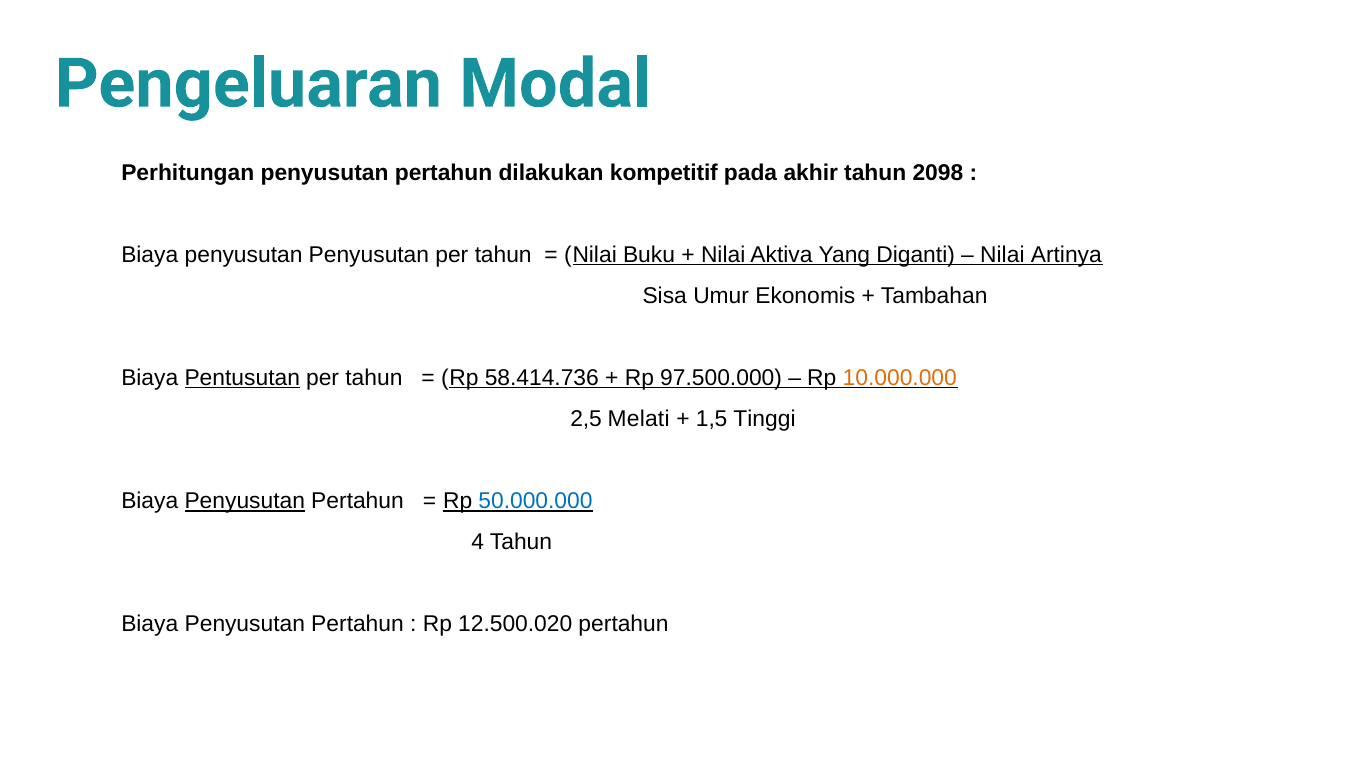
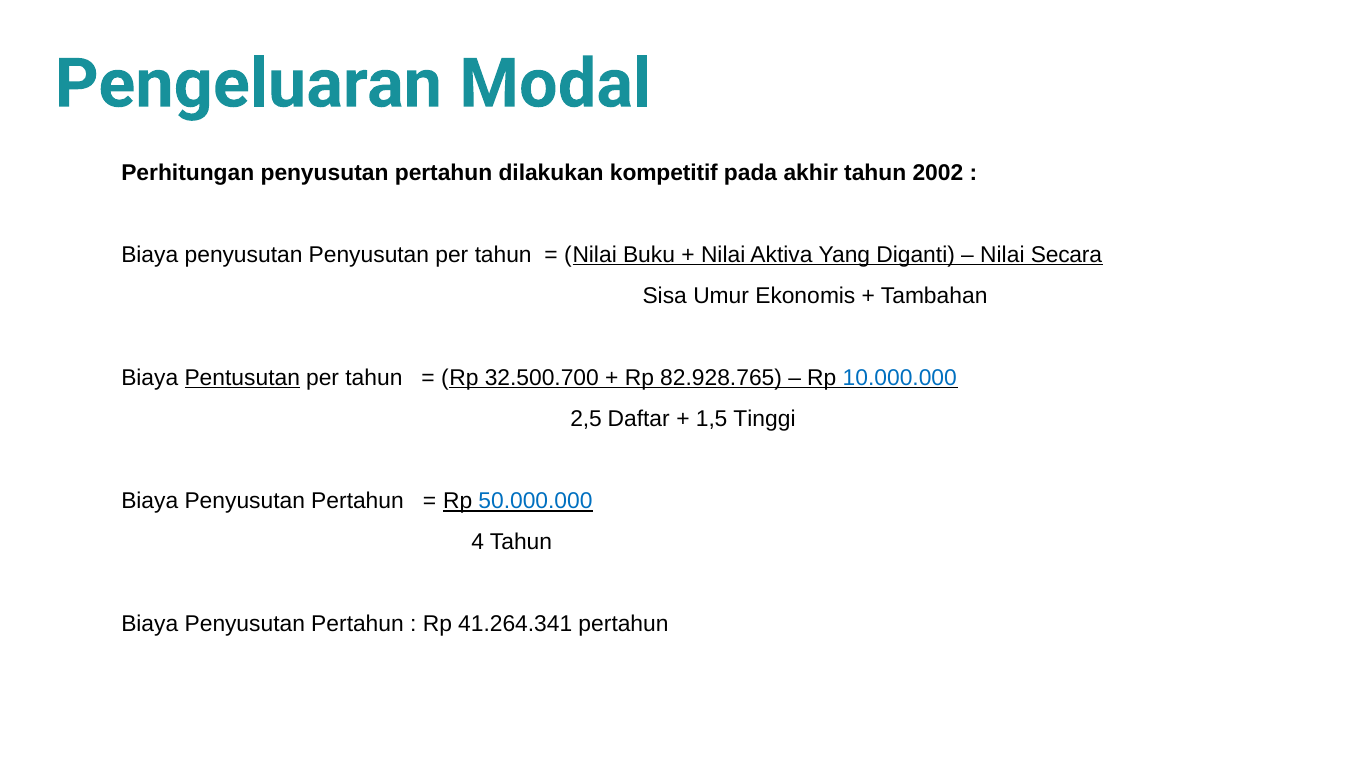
2098: 2098 -> 2002 (938, 173)
Artinya: Artinya -> Secara (1066, 255)
58.414.736: 58.414.736 -> 32.500.700 (542, 378)
97.500.000: 97.500.000 -> 82.928.765 (721, 378)
10.000.000 colour: orange -> blue (900, 378)
Melati: Melati -> Daftar (639, 419)
Penyusutan underline: present -> none (245, 501)
12.500.020: 12.500.020 -> 41.264.341 (515, 625)
